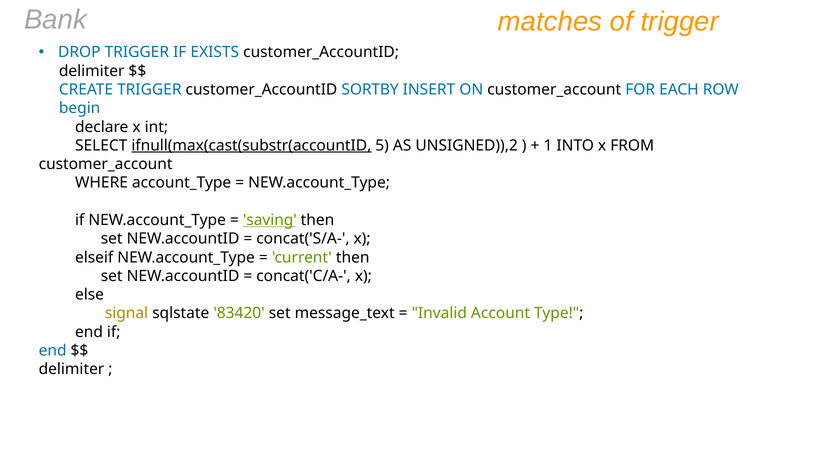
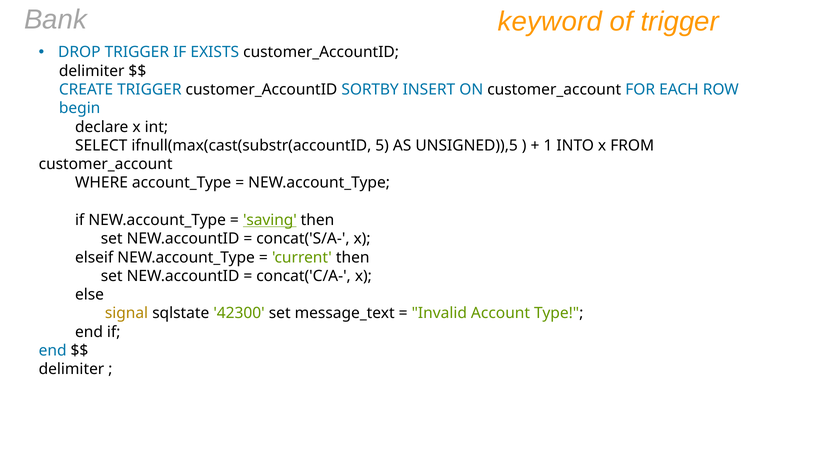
matches: matches -> keyword (550, 22)
ifnull(max(cast(substr(accountID underline: present -> none (251, 146)
UNSIGNED)),2: UNSIGNED)),2 -> UNSIGNED)),5 (467, 146)
83420: 83420 -> 42300 (239, 314)
